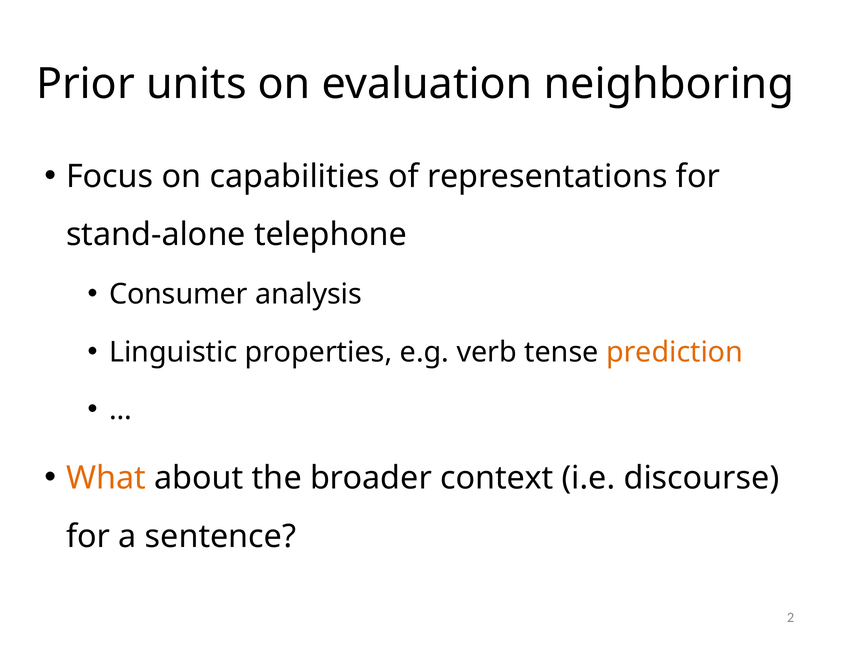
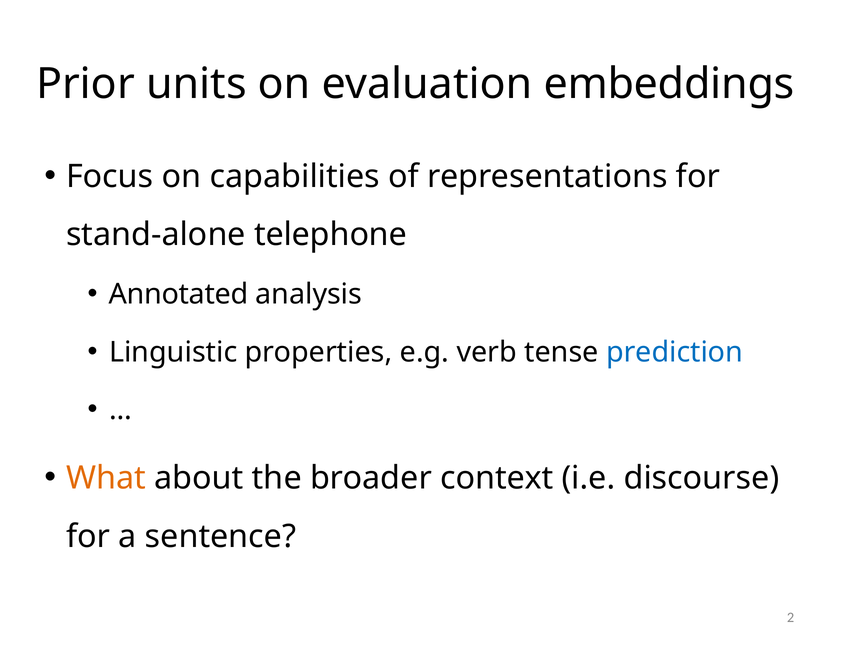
neighboring: neighboring -> embeddings (669, 84)
Consumer: Consumer -> Annotated (179, 294)
prediction colour: orange -> blue (675, 352)
